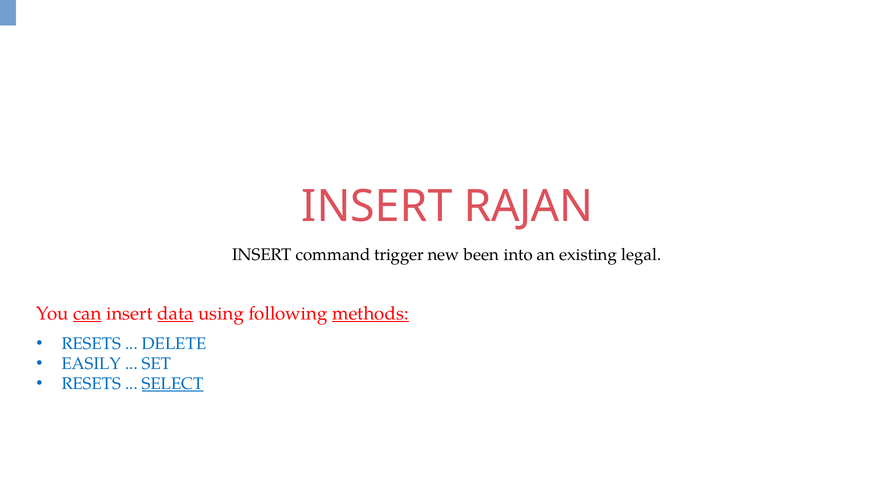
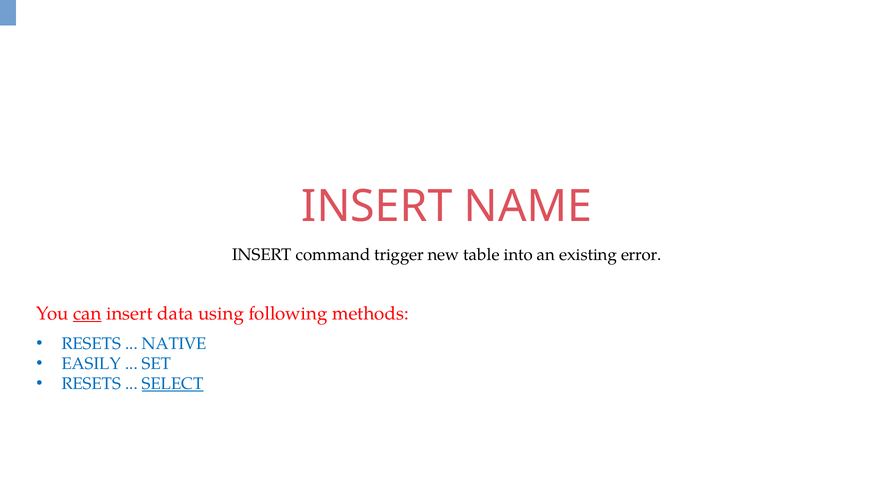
RAJAN: RAJAN -> NAME (528, 206)
been: been -> table (481, 255)
legal: legal -> error (641, 255)
data underline: present -> none (175, 313)
methods underline: present -> none (370, 313)
DELETE: DELETE -> NATIVE (174, 343)
